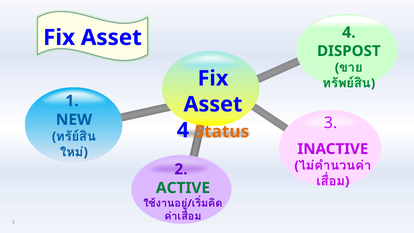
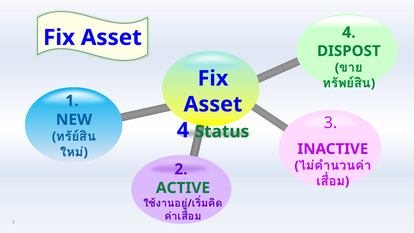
Status colour: orange -> green (222, 132)
